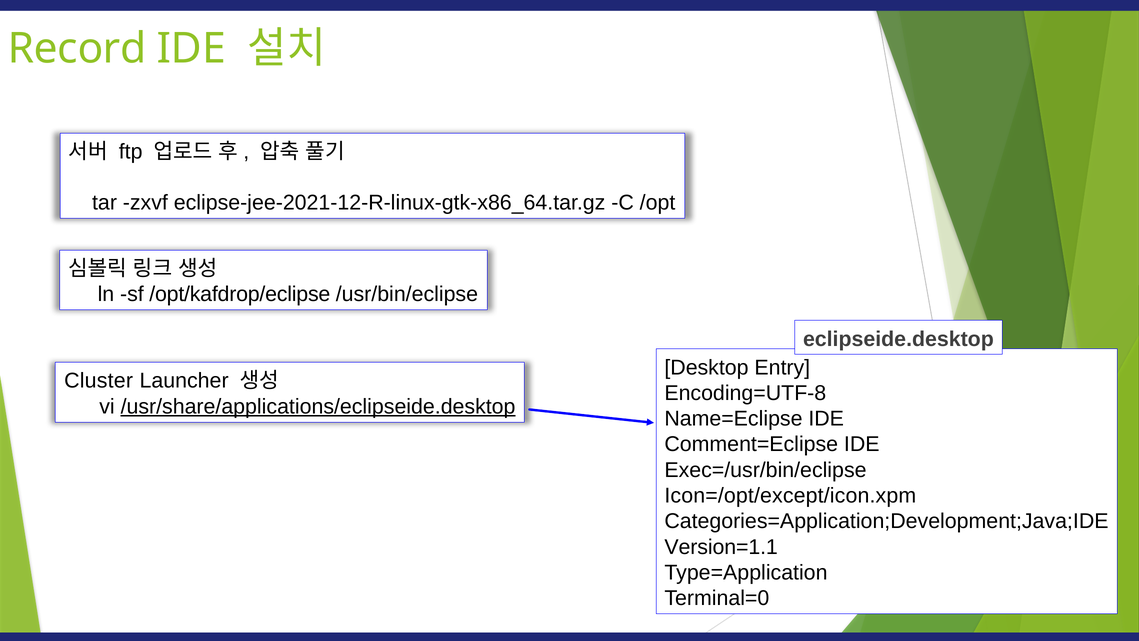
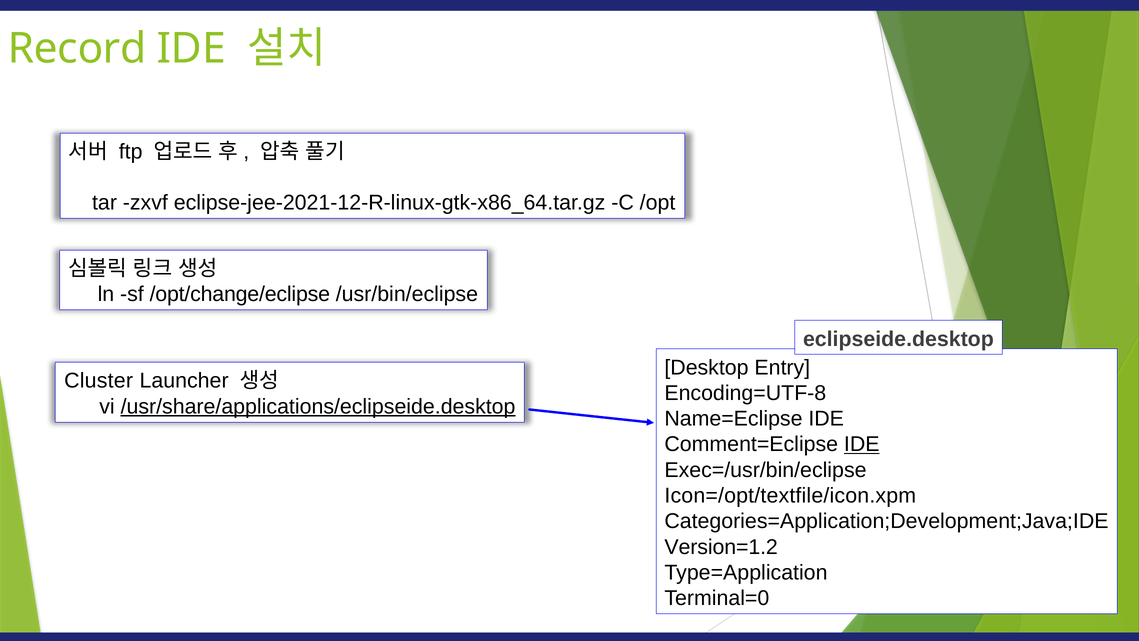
/opt/kafdrop/eclipse: /opt/kafdrop/eclipse -> /opt/change/eclipse (240, 294)
IDE underline: none -> present (862, 444)
Icon=/opt/except/icon.xpm: Icon=/opt/except/icon.xpm -> Icon=/opt/textfile/icon.xpm (790, 495)
Version=1.1: Version=1.1 -> Version=1.2 (721, 547)
